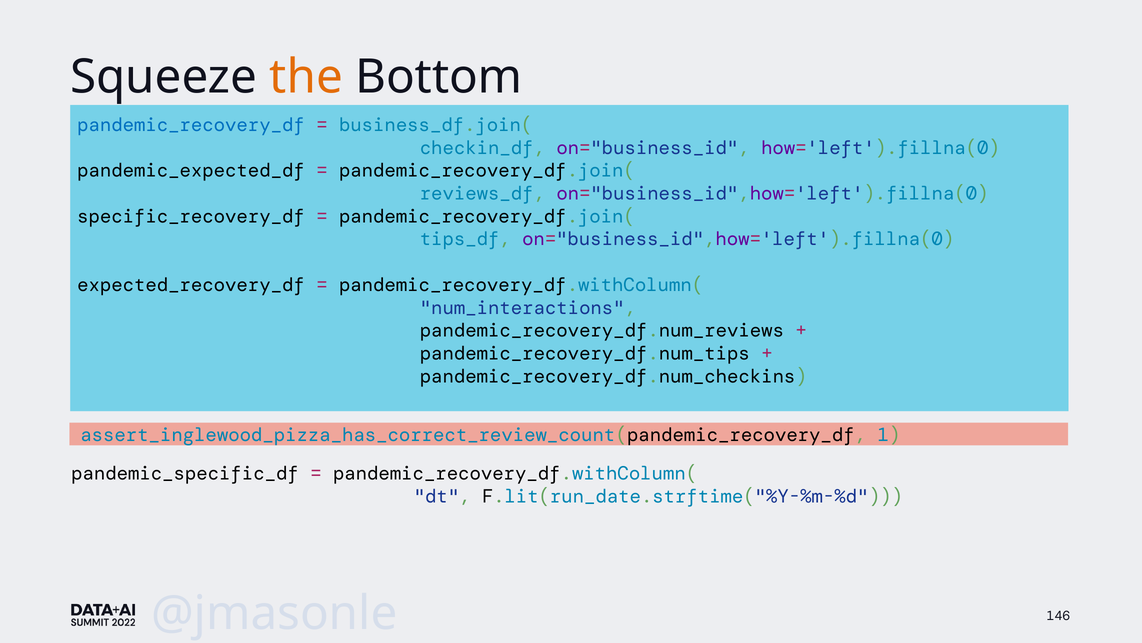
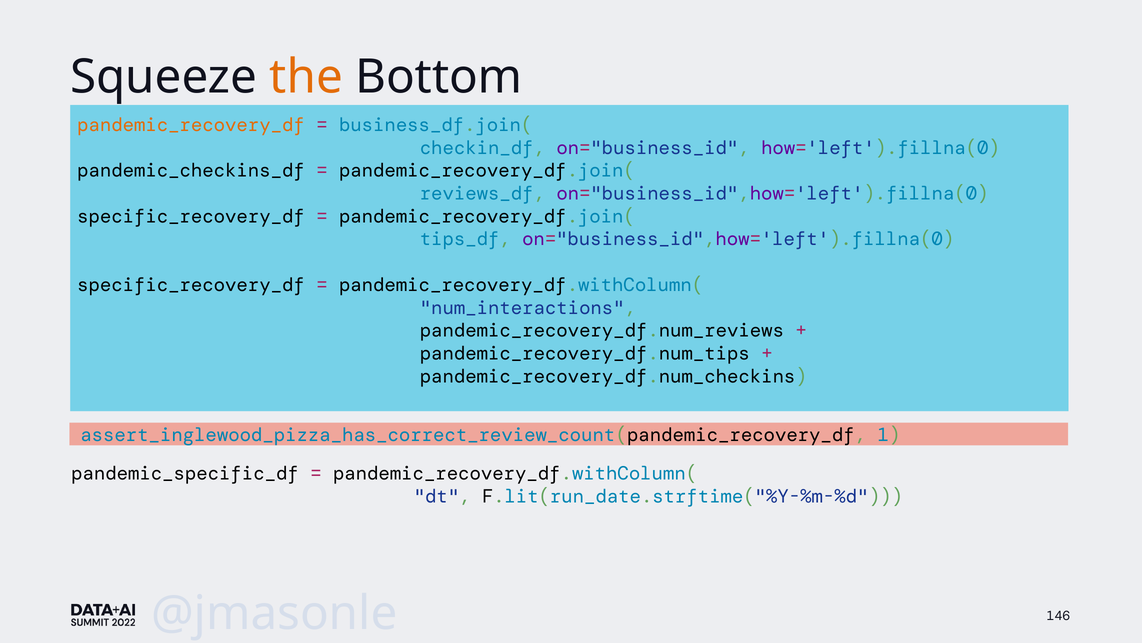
pandemic_recovery_df colour: blue -> orange (191, 125)
pandemic_expected_df: pandemic_expected_df -> pandemic_checkins_df (191, 170)
expected_recovery_df: expected_recovery_df -> specific_recovery_df (191, 285)
